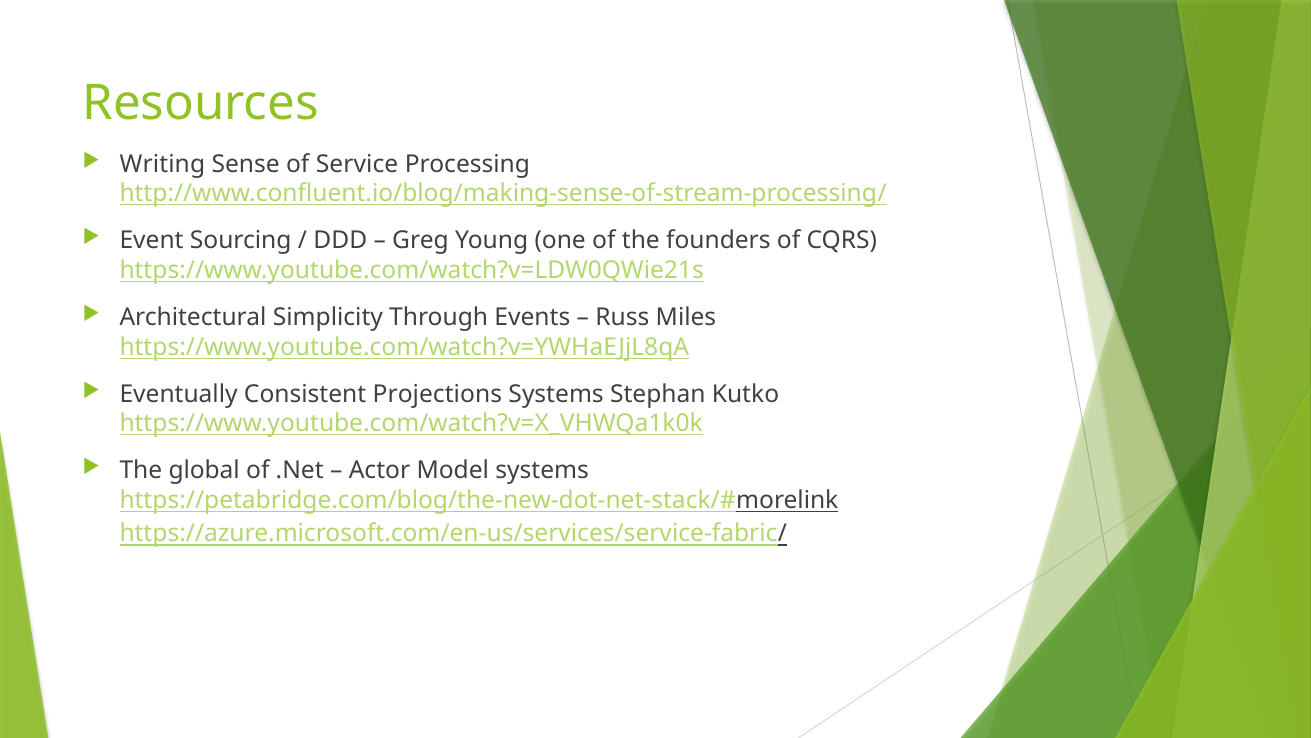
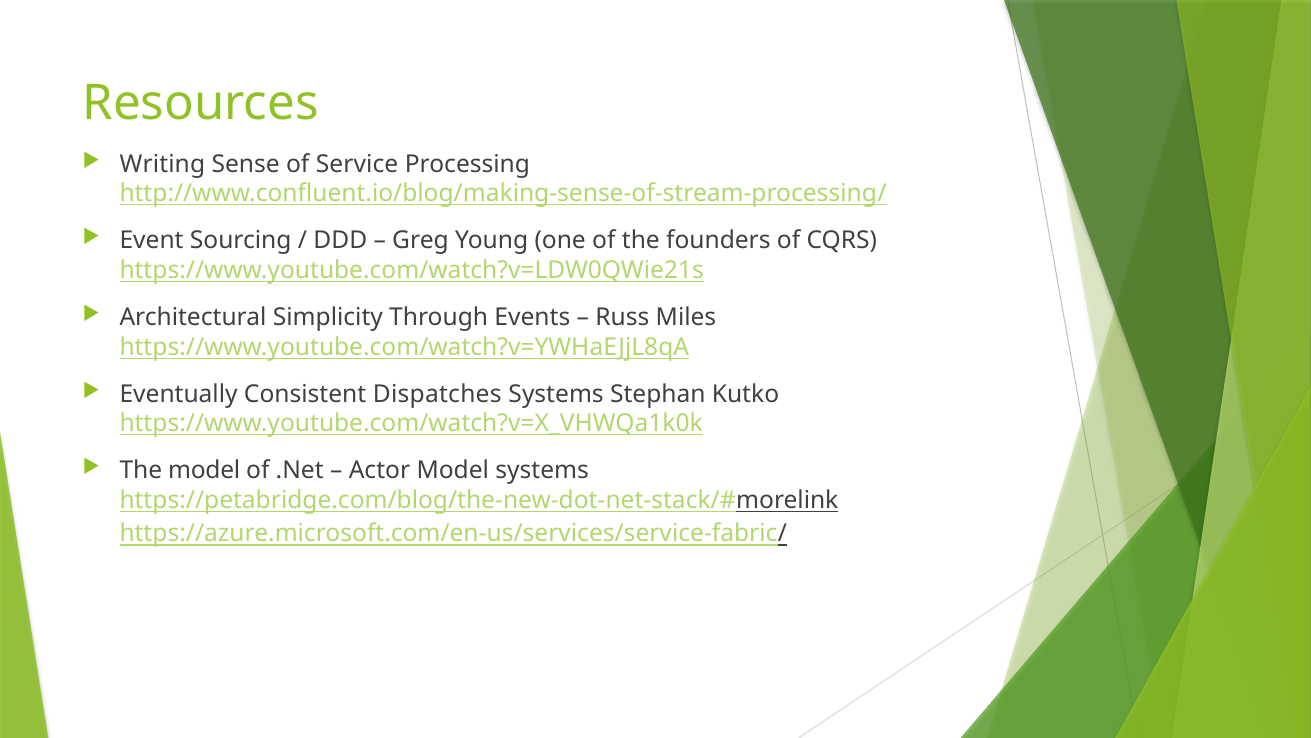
Projections: Projections -> Dispatches (437, 394)
The global: global -> model (204, 470)
